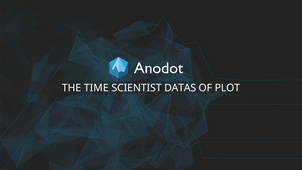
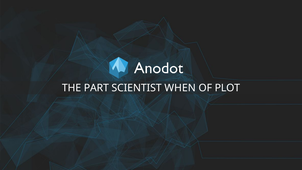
TIME: TIME -> PART (96, 88)
DATAS: DATAS -> WHEN (180, 88)
